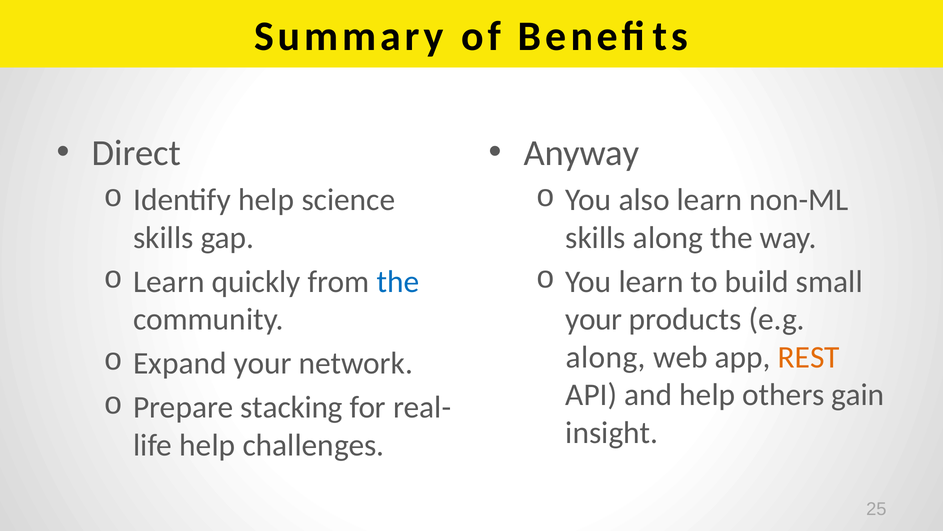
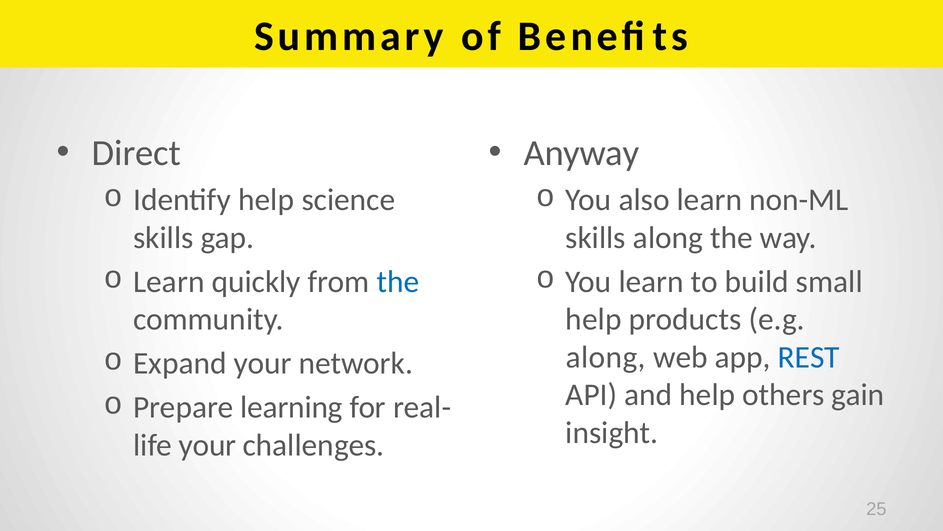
your: your -> help (594, 319)
REST colour: orange -> blue (809, 357)
stacking: stacking -> learning (292, 407)
help: help -> your (208, 445)
